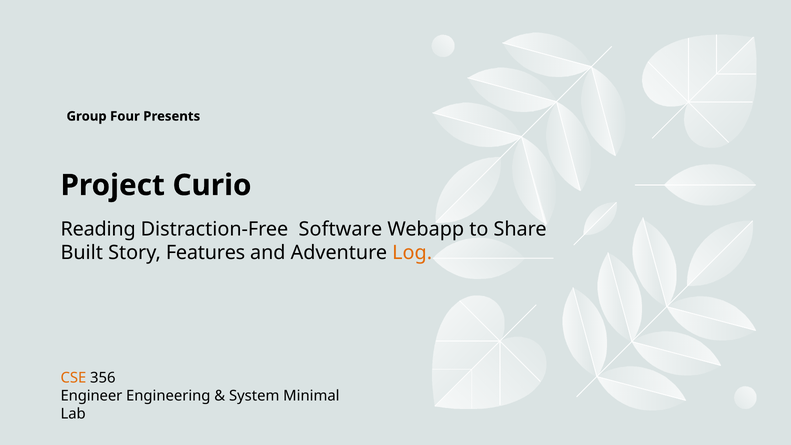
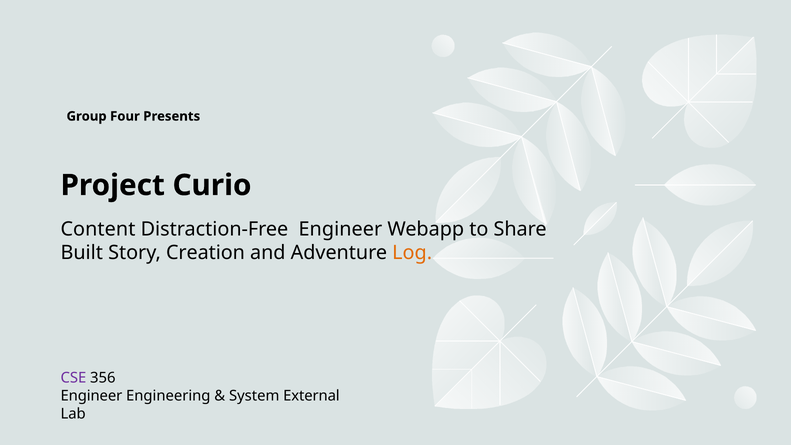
Reading: Reading -> Content (98, 229)
Distraction-Free Software: Software -> Engineer (340, 229)
Features: Features -> Creation (205, 253)
CSE colour: orange -> purple (73, 378)
Minimal: Minimal -> External (311, 396)
